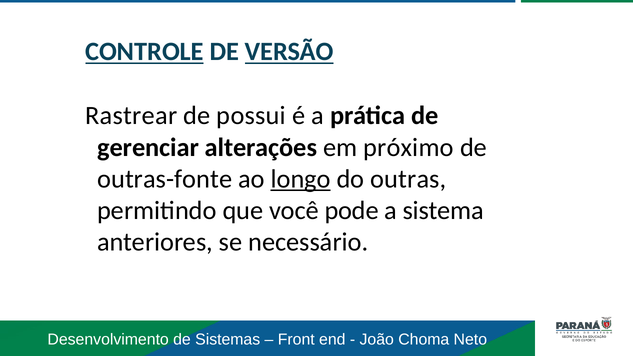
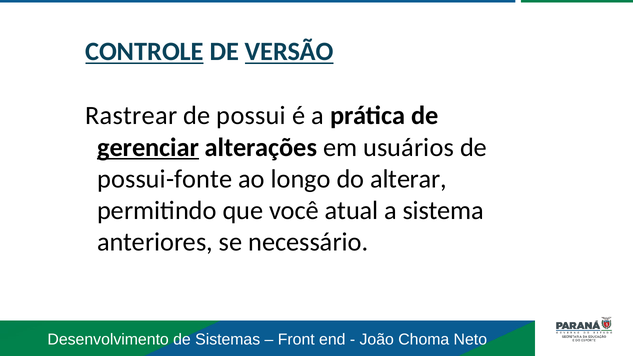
gerenciar underline: none -> present (148, 147)
próximo: próximo -> usuários (409, 147)
outras-fonte: outras-fonte -> possui-fonte (165, 179)
longo underline: present -> none (301, 179)
outras: outras -> alterar (409, 179)
pode: pode -> atual (352, 211)
